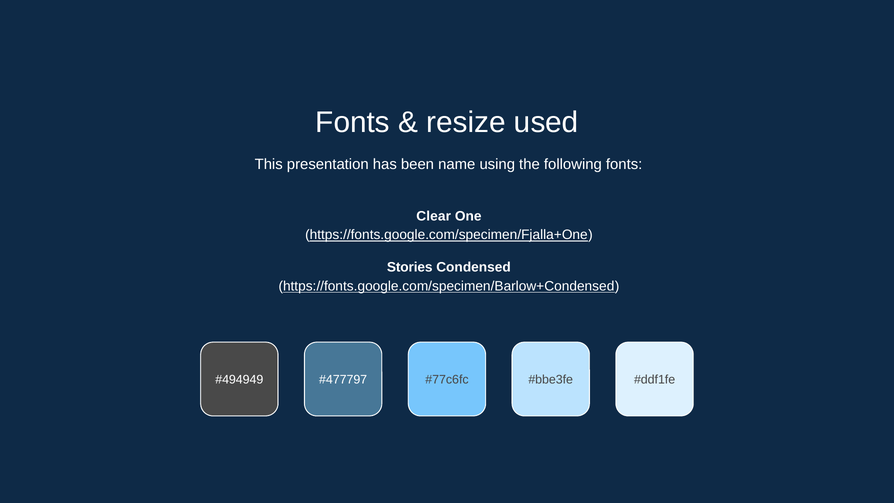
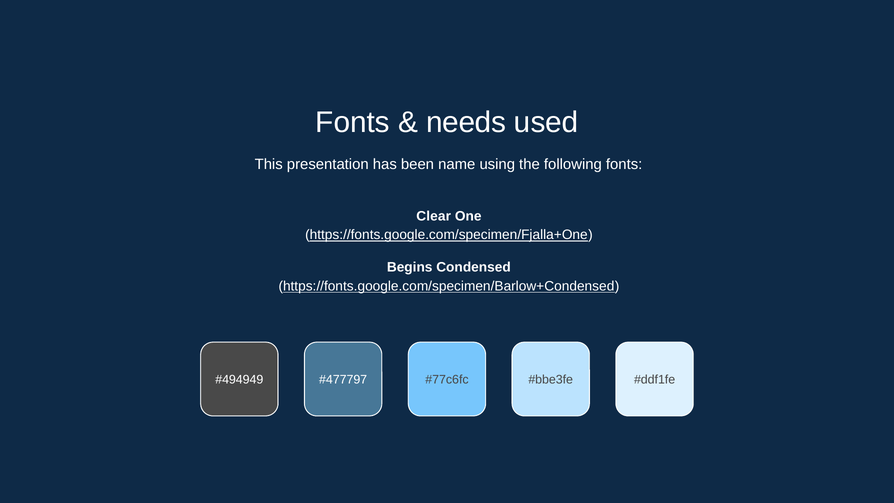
resize: resize -> needs (466, 122)
Stories: Stories -> Begins (410, 267)
